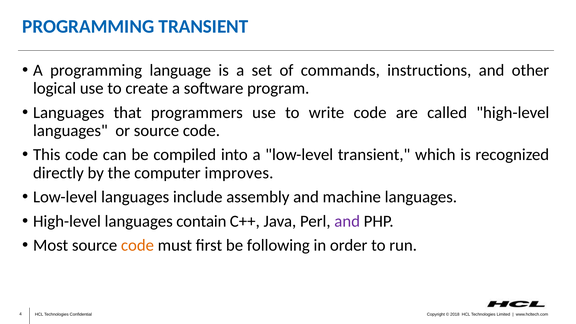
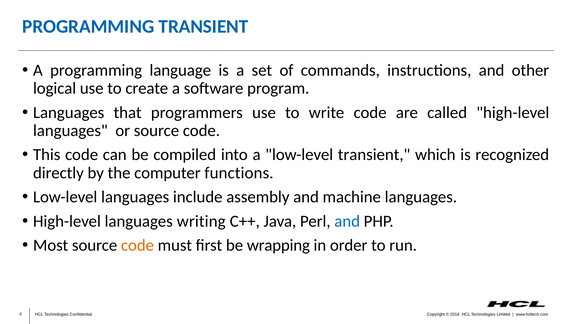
improves: improves -> functions (239, 173)
contain: contain -> writing (201, 221)
and colour: purple -> blue (347, 221)
following: following -> wrapping (278, 245)
